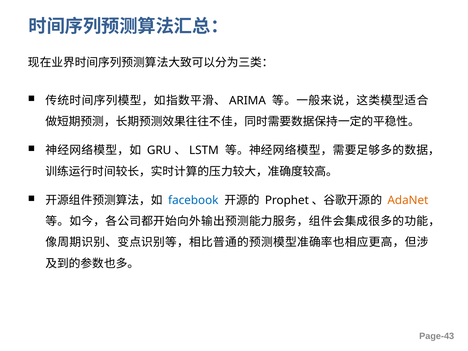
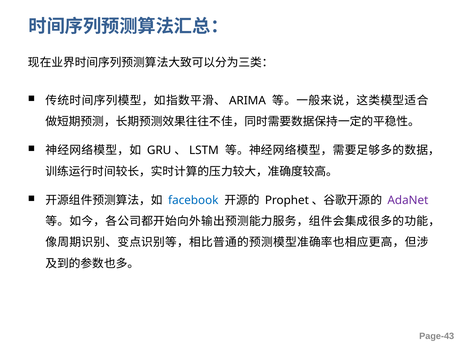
AdaNet colour: orange -> purple (408, 200)
